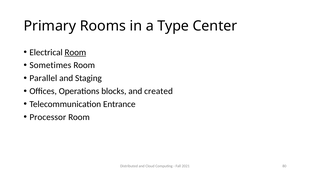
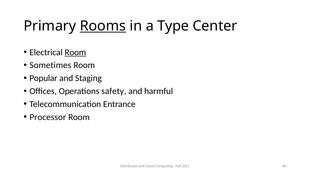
Rooms underline: none -> present (103, 26)
Parallel: Parallel -> Popular (43, 78)
blocks: blocks -> safety (114, 91)
created: created -> harmful (159, 91)
